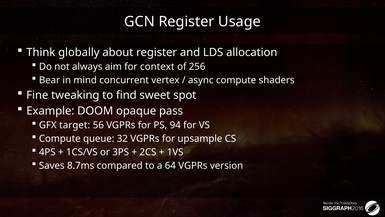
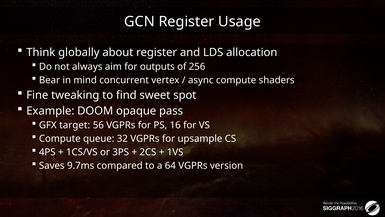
context: context -> outputs (157, 67)
94: 94 -> 16 (175, 125)
8.7ms: 8.7ms -> 9.7ms (81, 165)
